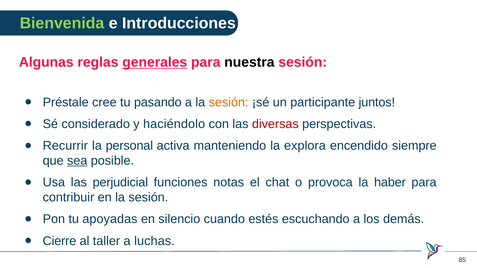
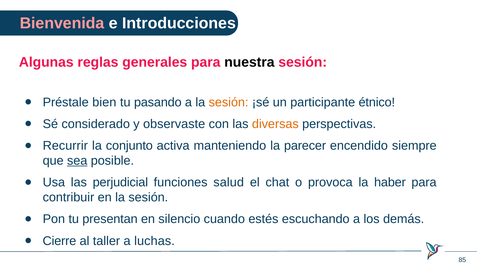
Bienvenida colour: light green -> pink (62, 23)
generales underline: present -> none (155, 62)
cree: cree -> bien (104, 102)
juntos: juntos -> étnico (377, 102)
haciéndolo: haciéndolo -> observaste (174, 124)
diversas colour: red -> orange (275, 124)
personal: personal -> conjunto (129, 146)
explora: explora -> parecer (305, 146)
notas: notas -> salud (229, 183)
apoyadas: apoyadas -> presentan (110, 219)
